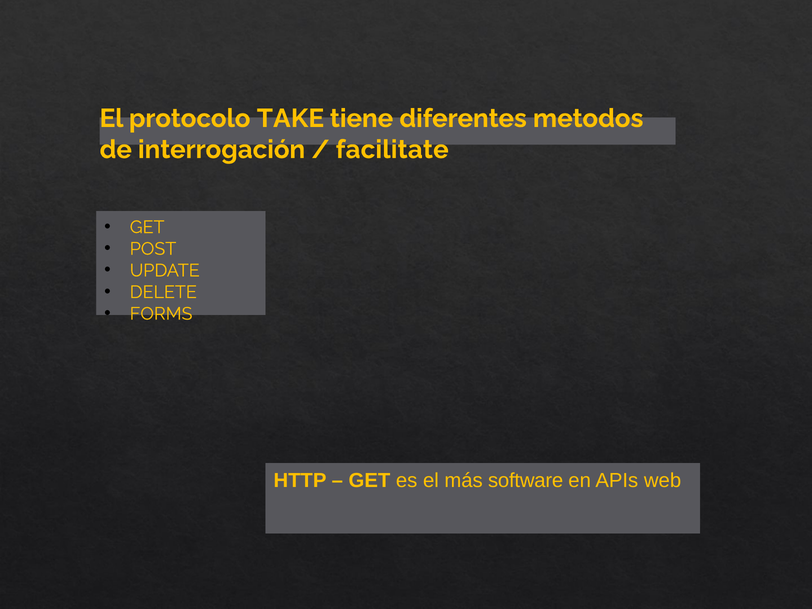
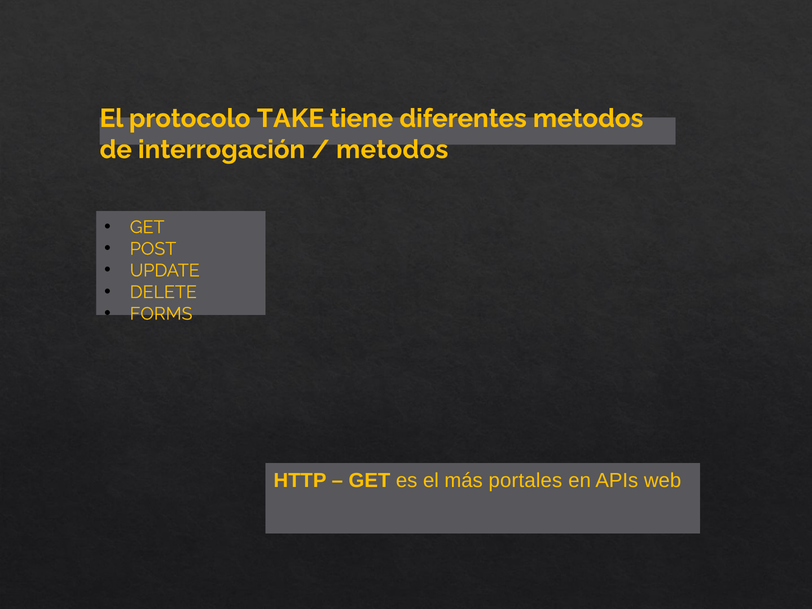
facilitate: facilitate -> metodos (392, 150)
software: software -> portales (525, 481)
